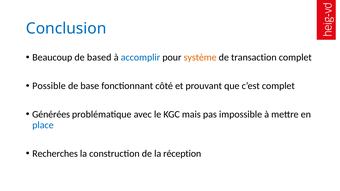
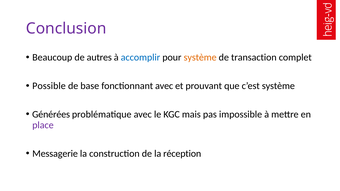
Conclusion colour: blue -> purple (66, 29)
based: based -> autres (99, 57)
fonctionnant côté: côté -> avec (164, 86)
c’est complet: complet -> système (278, 86)
place colour: blue -> purple (43, 125)
Recherches: Recherches -> Messagerie (55, 154)
